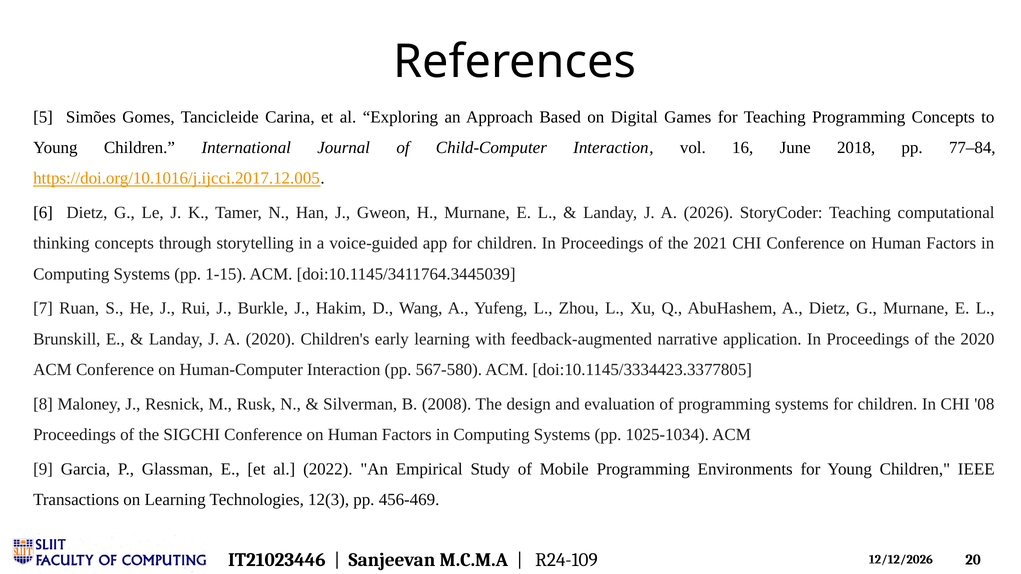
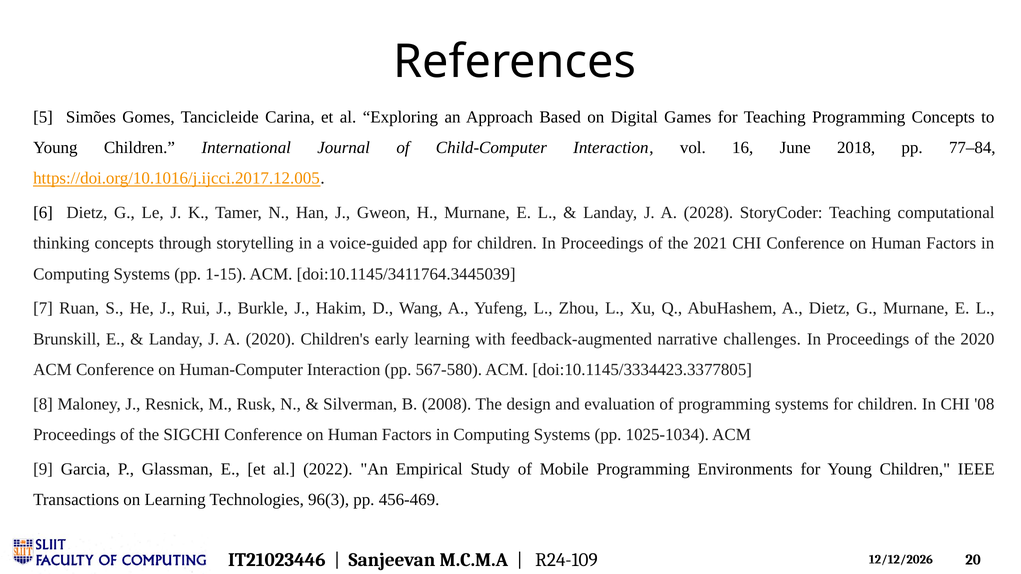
2026: 2026 -> 2028 (708, 213)
application: application -> challenges (762, 339)
12(3: 12(3 -> 96(3 (329, 500)
